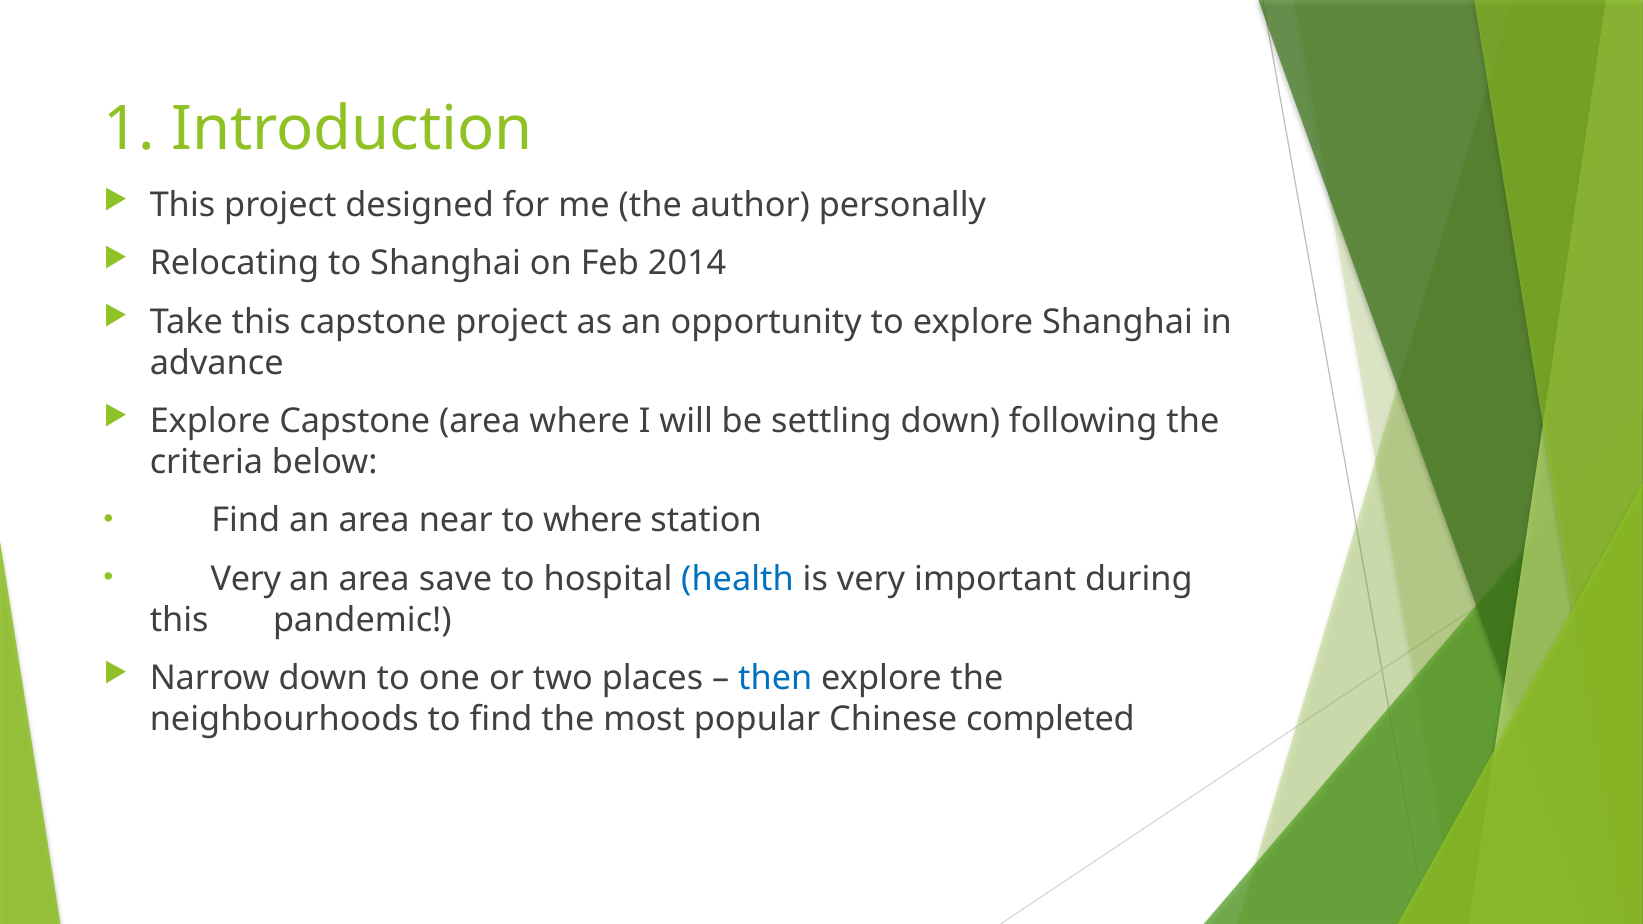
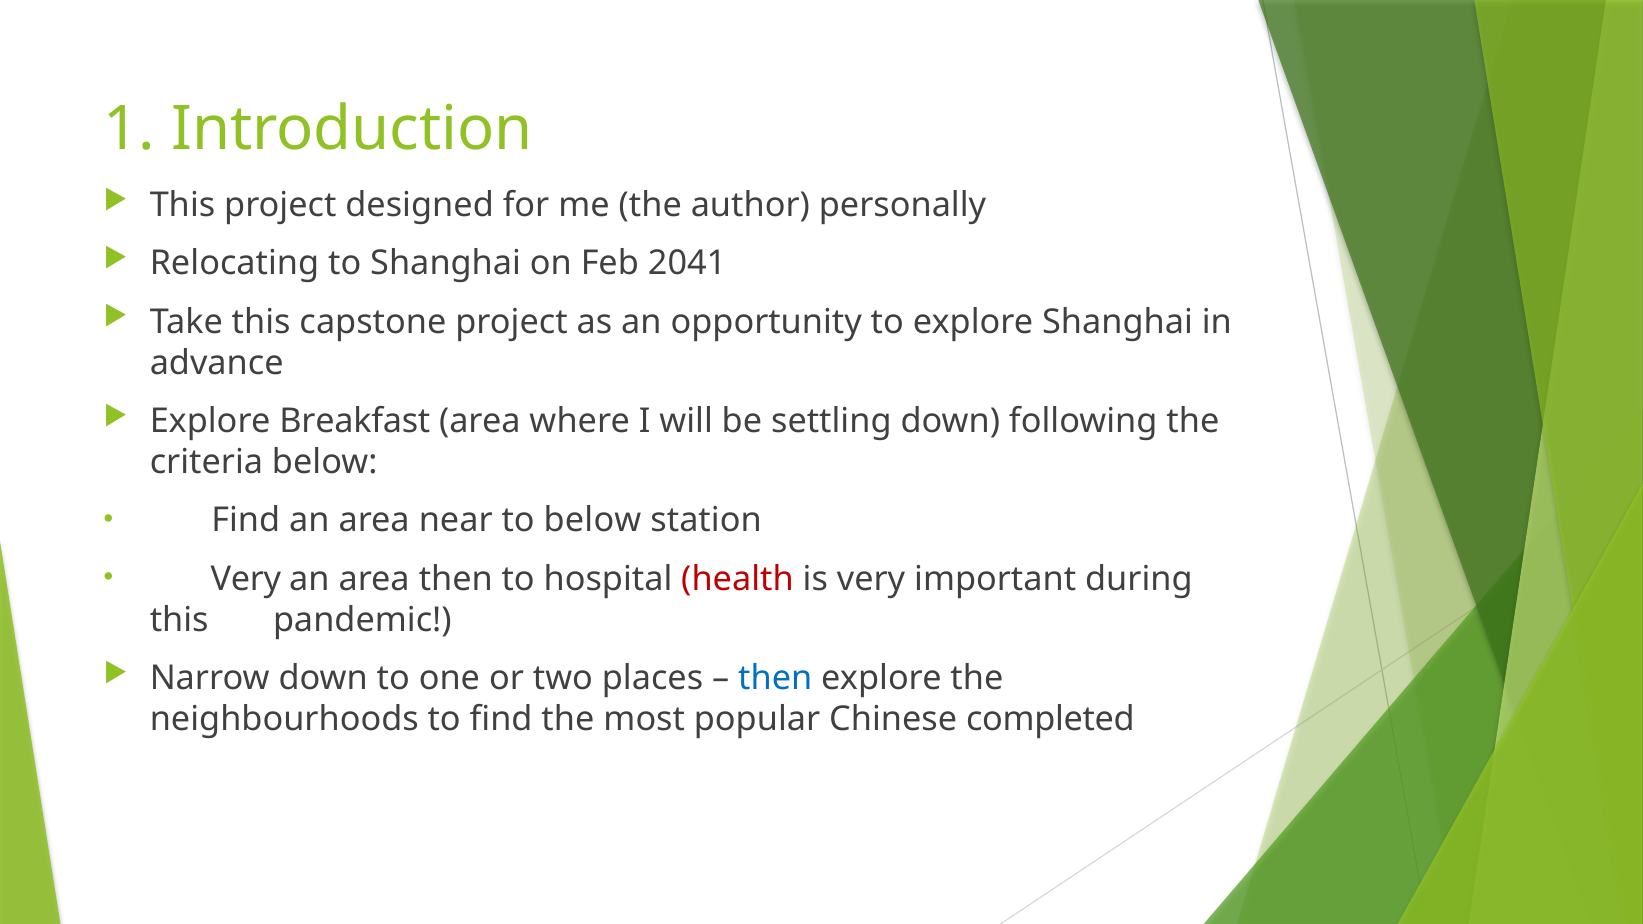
2014: 2014 -> 2041 (687, 264)
Explore Capstone: Capstone -> Breakfast (355, 421)
to where: where -> below (593, 521)
area save: save -> then (456, 579)
health colour: blue -> red (737, 579)
